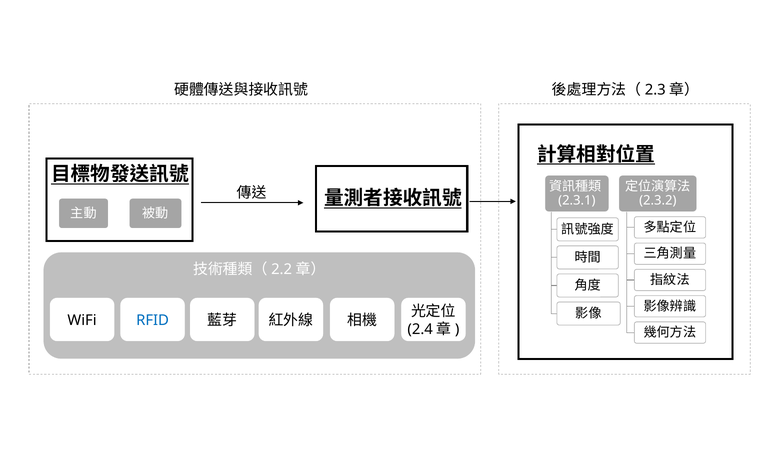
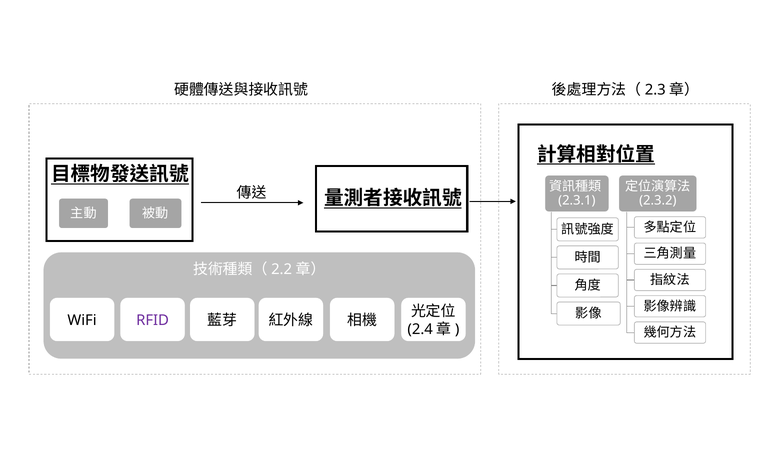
RFID colour: blue -> purple (153, 321)
